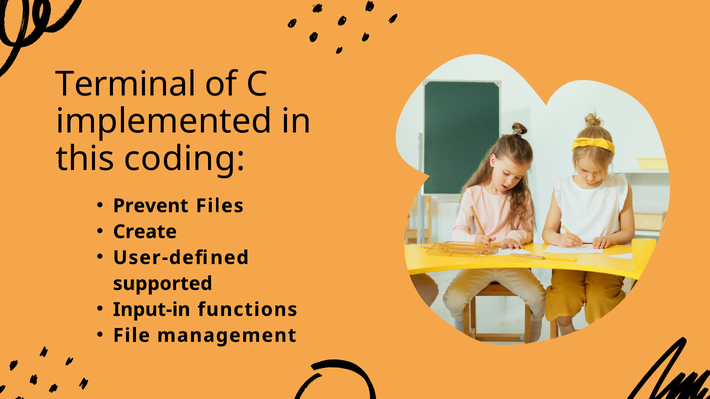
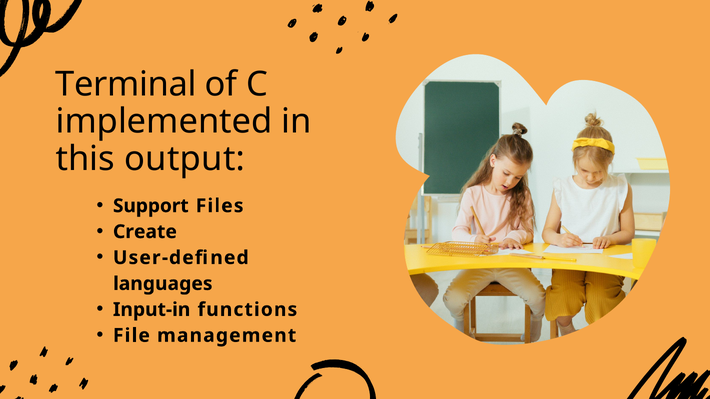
coding: coding -> output (185, 159)
Prevent: Prevent -> Support (151, 206)
supported: supported -> languages (163, 284)
